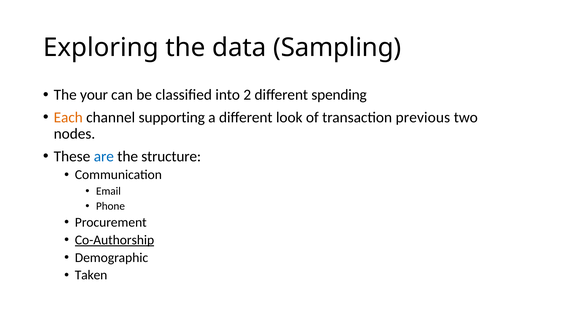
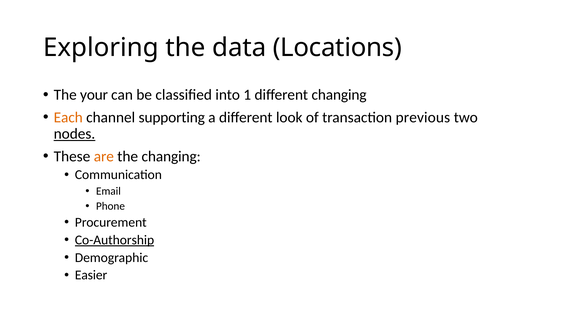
Sampling: Sampling -> Locations (337, 47)
2: 2 -> 1 (247, 95)
different spending: spending -> changing (339, 95)
nodes underline: none -> present (74, 134)
are colour: blue -> orange (104, 156)
the structure: structure -> changing (171, 156)
Taken: Taken -> Easier (91, 275)
